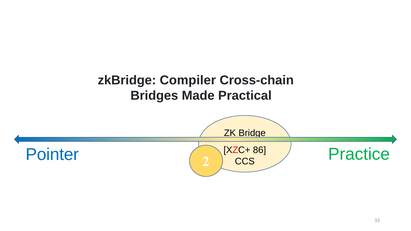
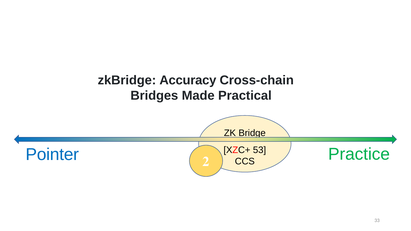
Compiler: Compiler -> Accuracy (188, 80)
86: 86 -> 53 (259, 150)
